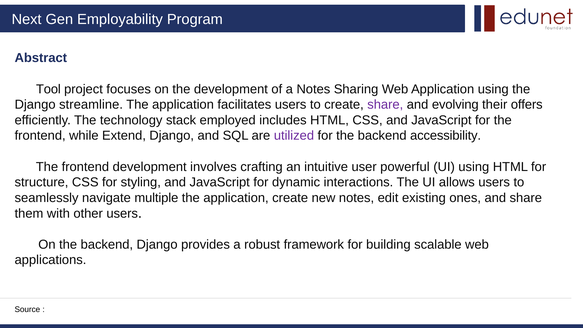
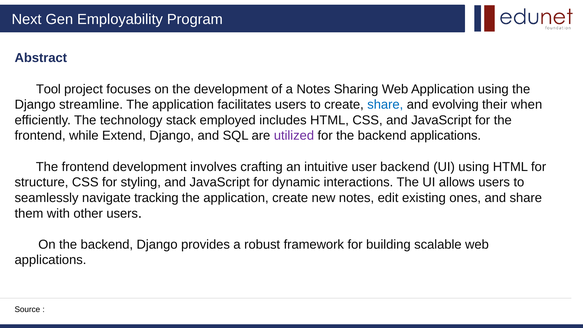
share colour: purple -> blue (385, 105)
offers: offers -> when (527, 105)
backend accessibility: accessibility -> applications (446, 136)
user powerful: powerful -> backend (405, 167)
multiple: multiple -> tracking (156, 198)
